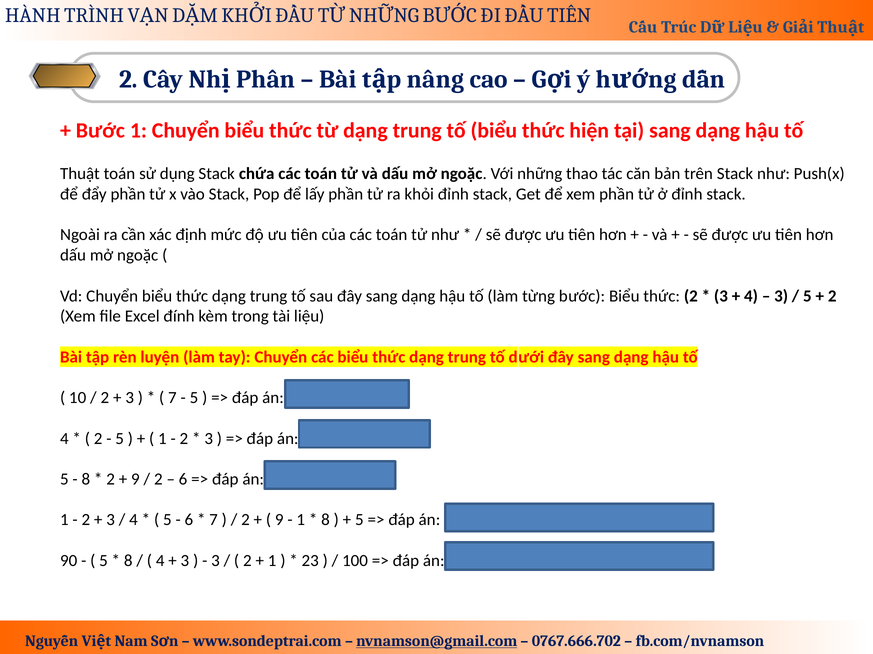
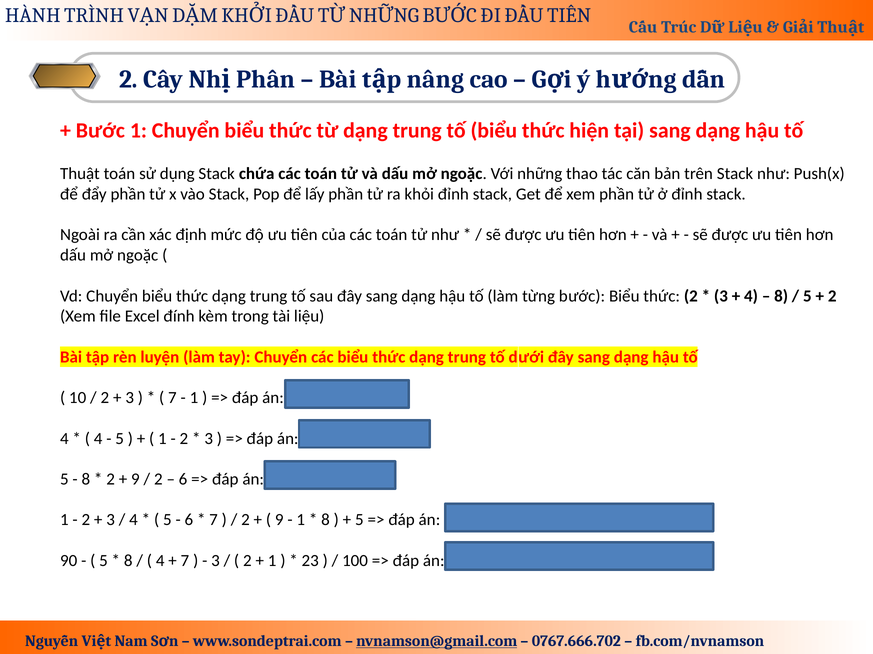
3: 3 -> 8 (781, 296)
5: 5 -> 1 (194, 398)
2: 2 -> 4 (98, 439)
3: 3 -> 7 (185, 561)
